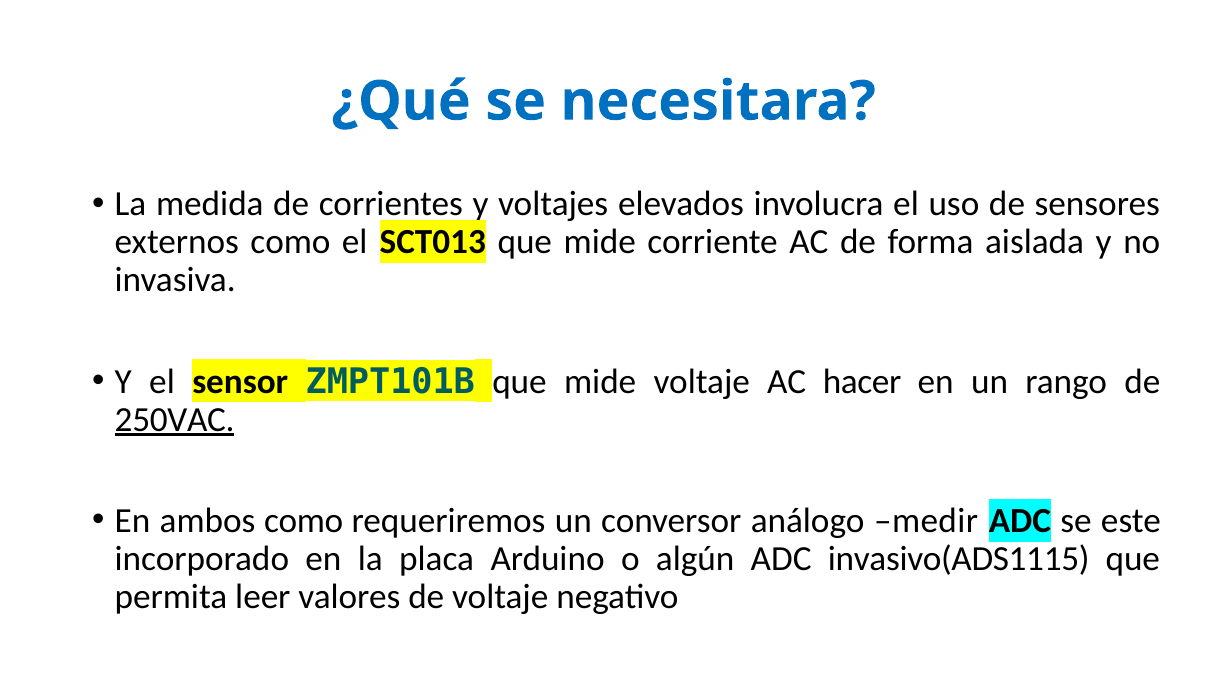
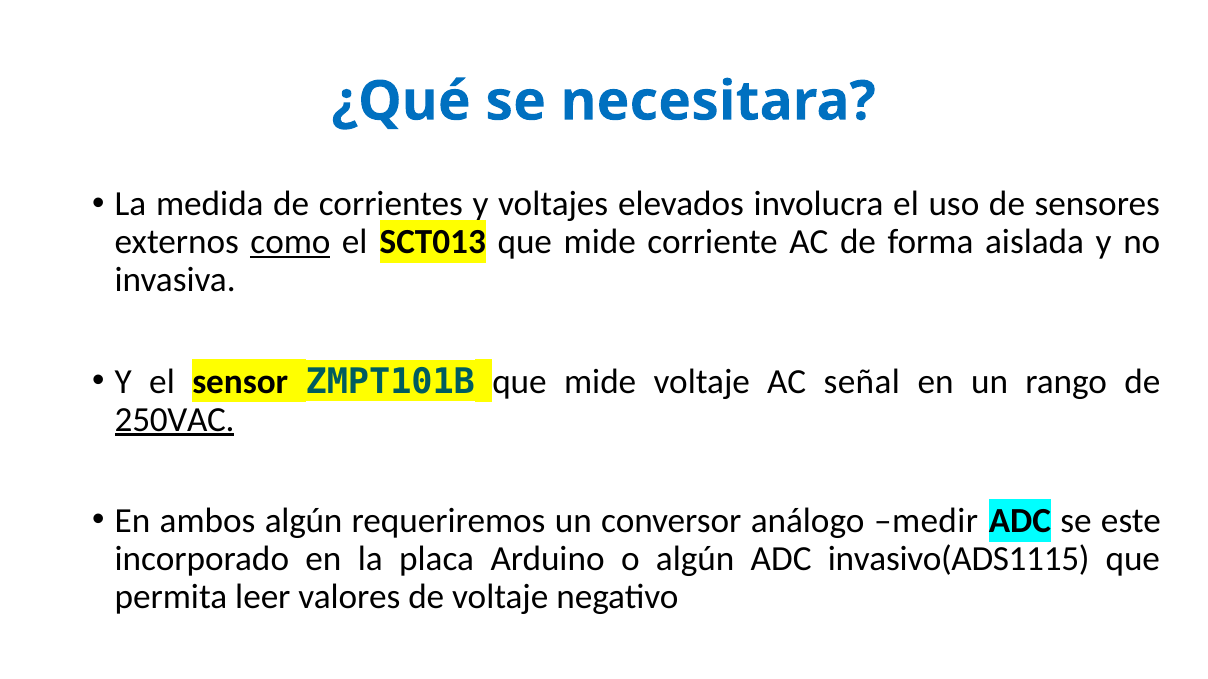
como underline: none -> present (290, 242)
hacer: hacer -> señal (862, 382)
ambos como: como -> algún (304, 521)
